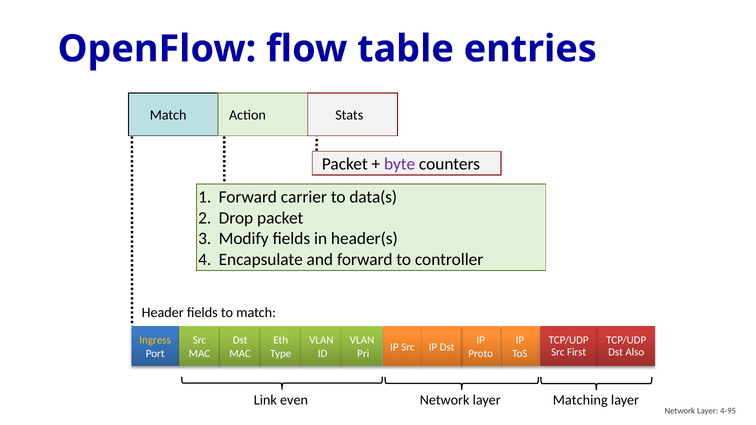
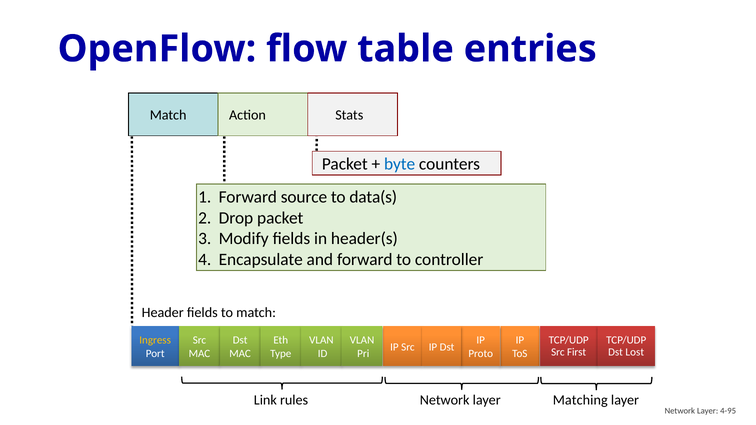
byte colour: purple -> blue (400, 164)
carrier: carrier -> source (304, 197)
Also: Also -> Lost (635, 352)
even: even -> rules (294, 400)
